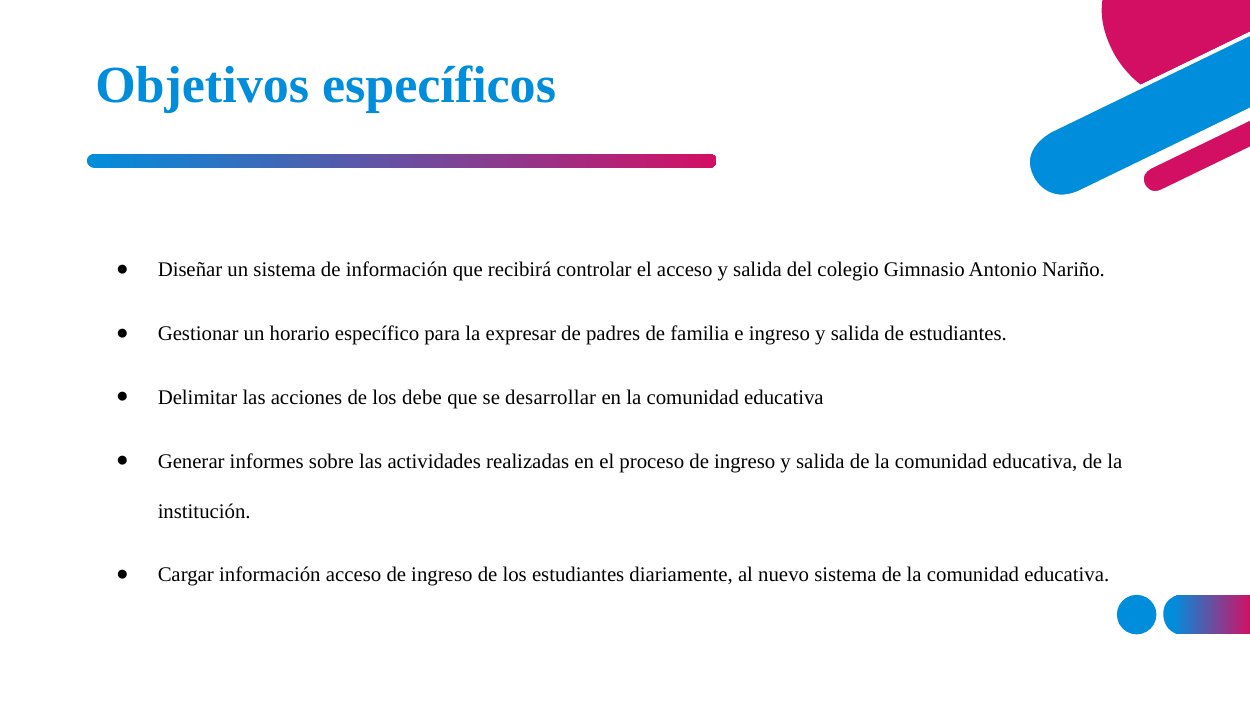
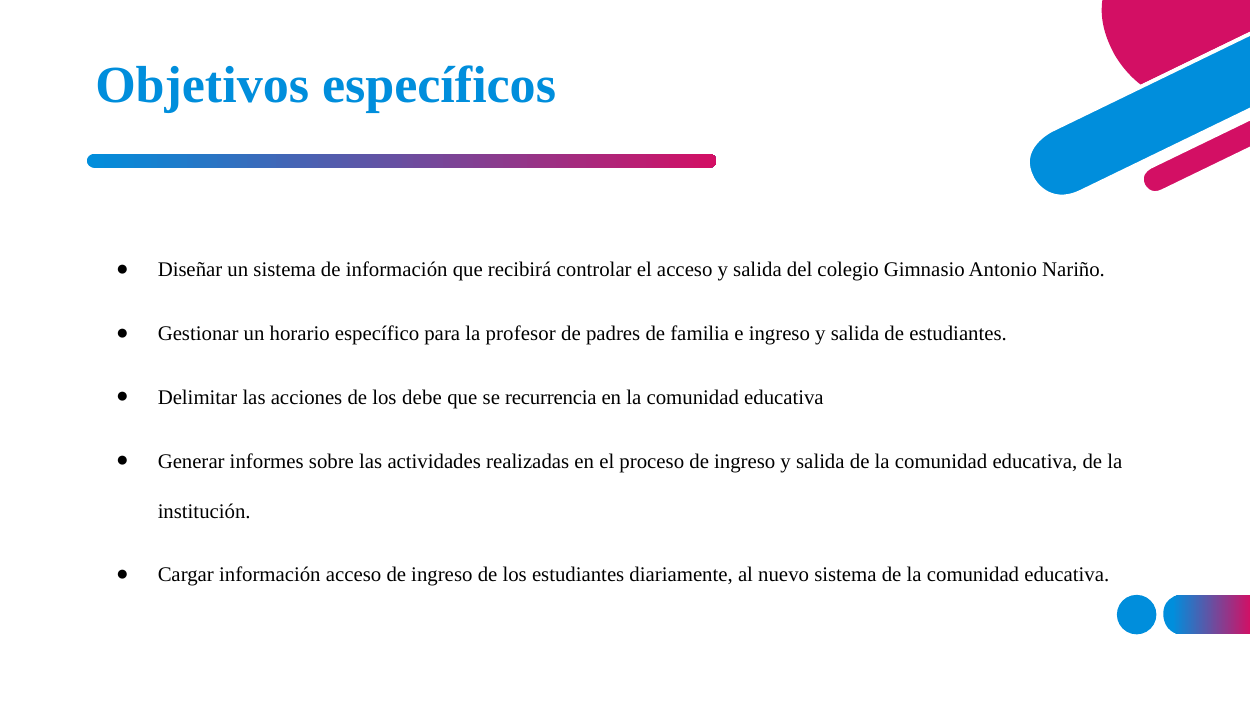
expresar: expresar -> profesor (521, 334)
desarrollar: desarrollar -> recurrencia (551, 397)
